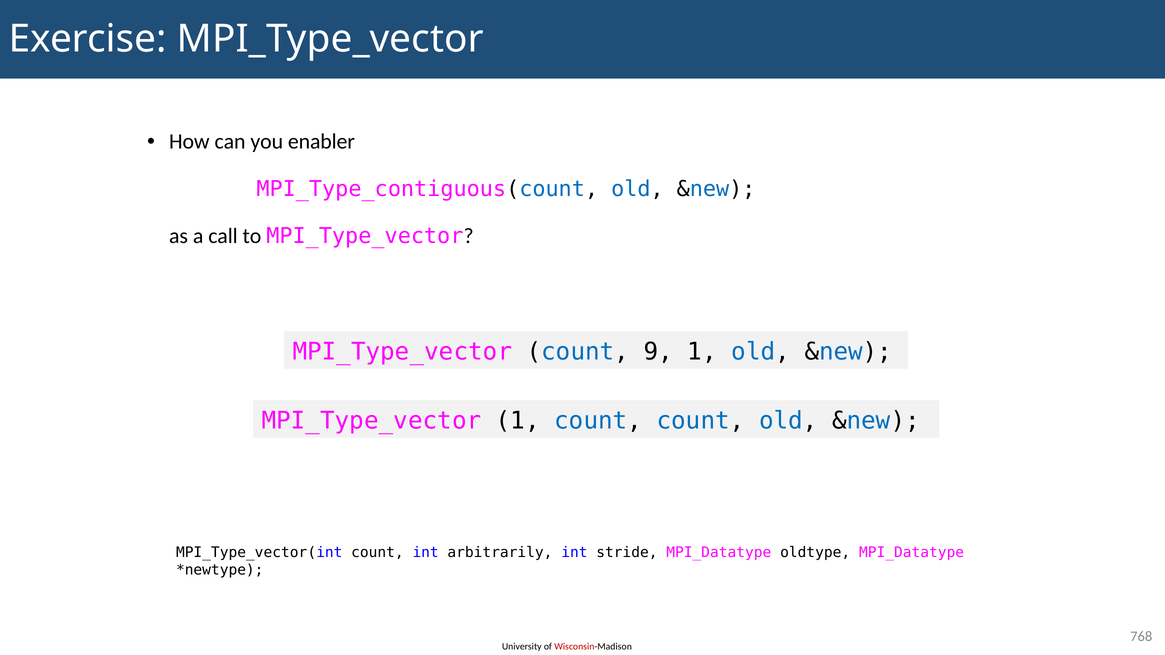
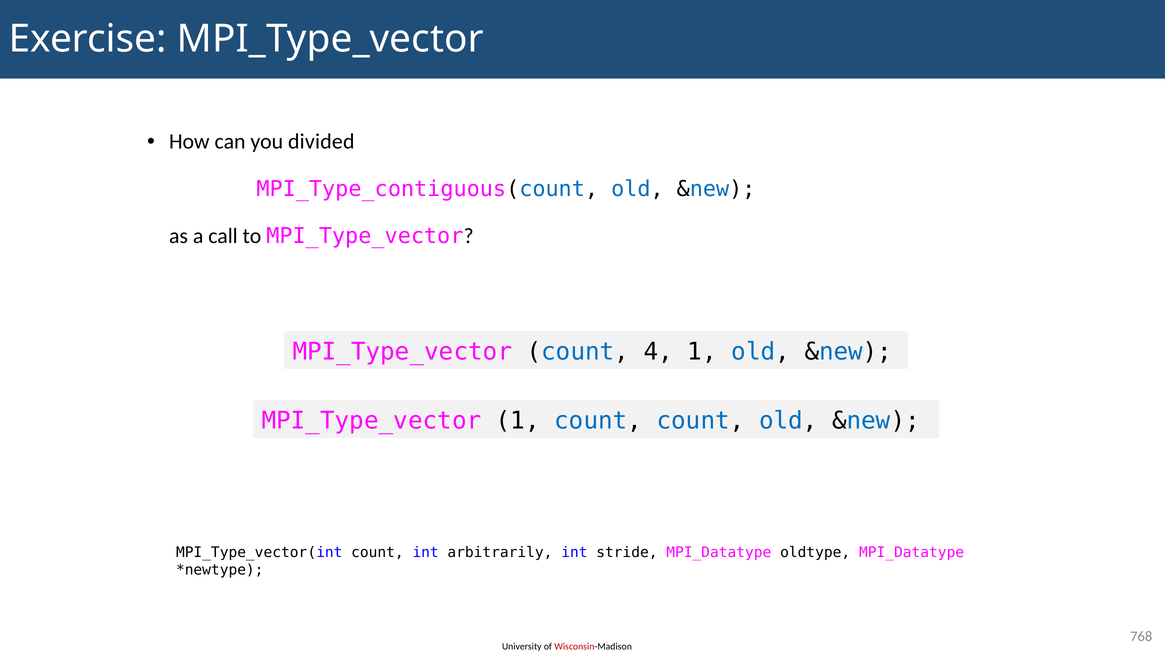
enabler: enabler -> divided (321, 142)
9: 9 -> 4 (658, 352)
